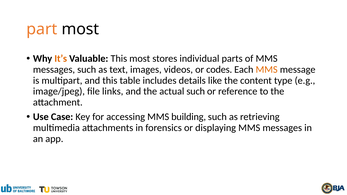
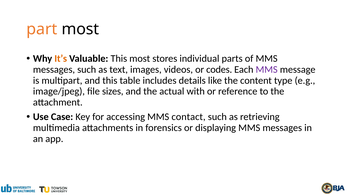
MMS colour: orange -> purple (267, 70)
links: links -> sizes (113, 91)
actual such: such -> with (196, 91)
building: building -> contact (189, 117)
